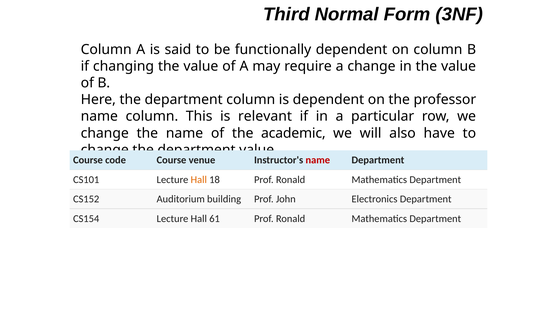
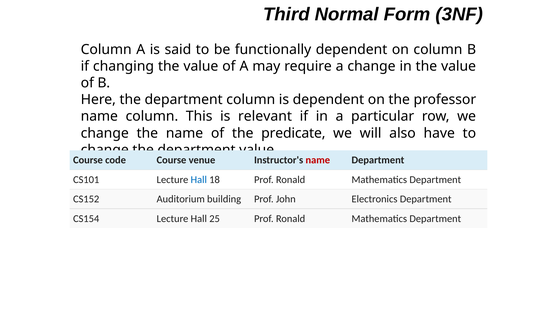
academic: academic -> predicate (293, 133)
Hall colour: orange -> blue (199, 180)
61: 61 -> 25 (215, 219)
